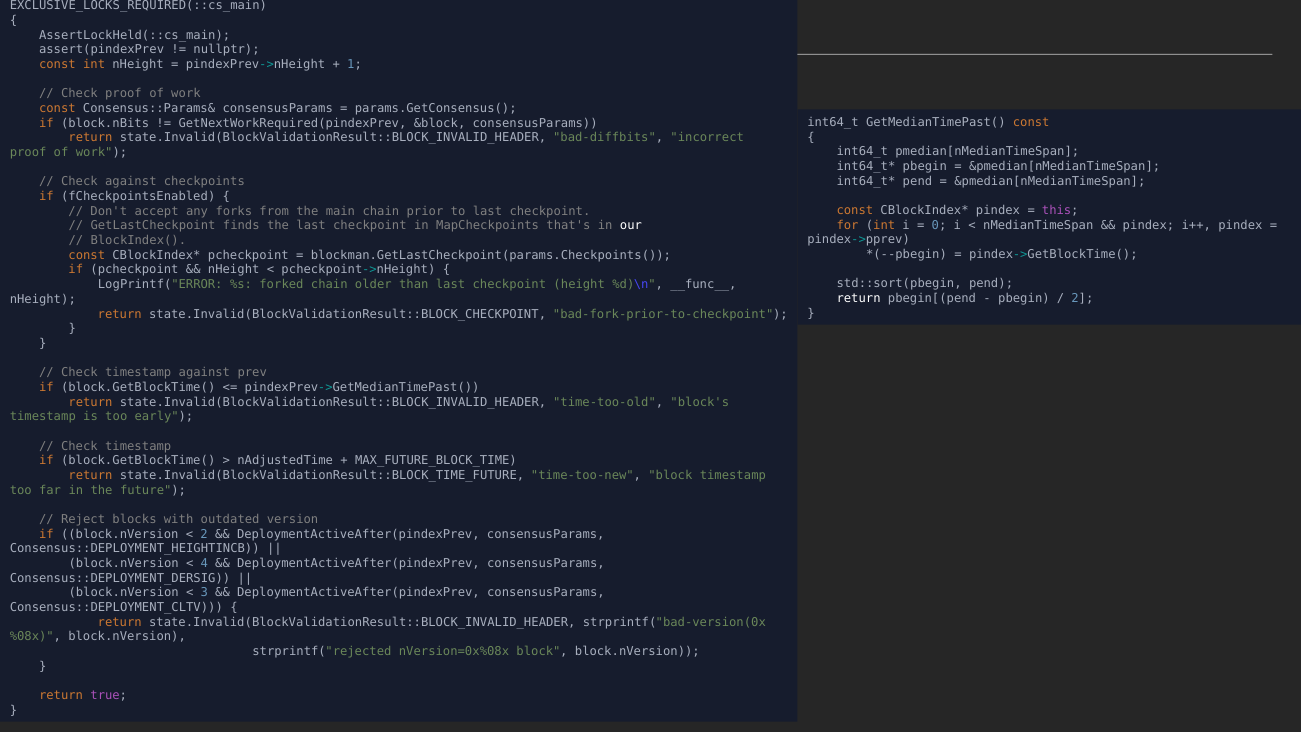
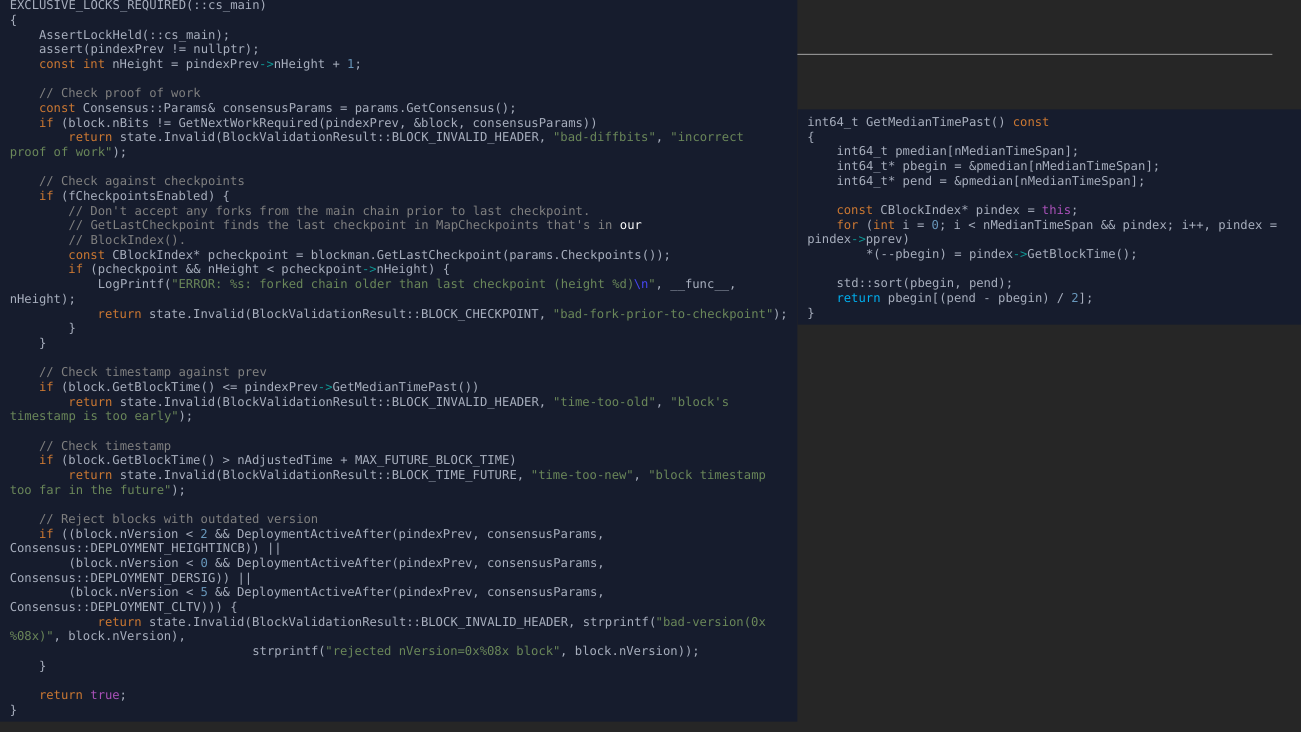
return colour: white -> light blue (859, 299)
4: 4 -> 0 (204, 563)
3: 3 -> 5 (204, 593)
